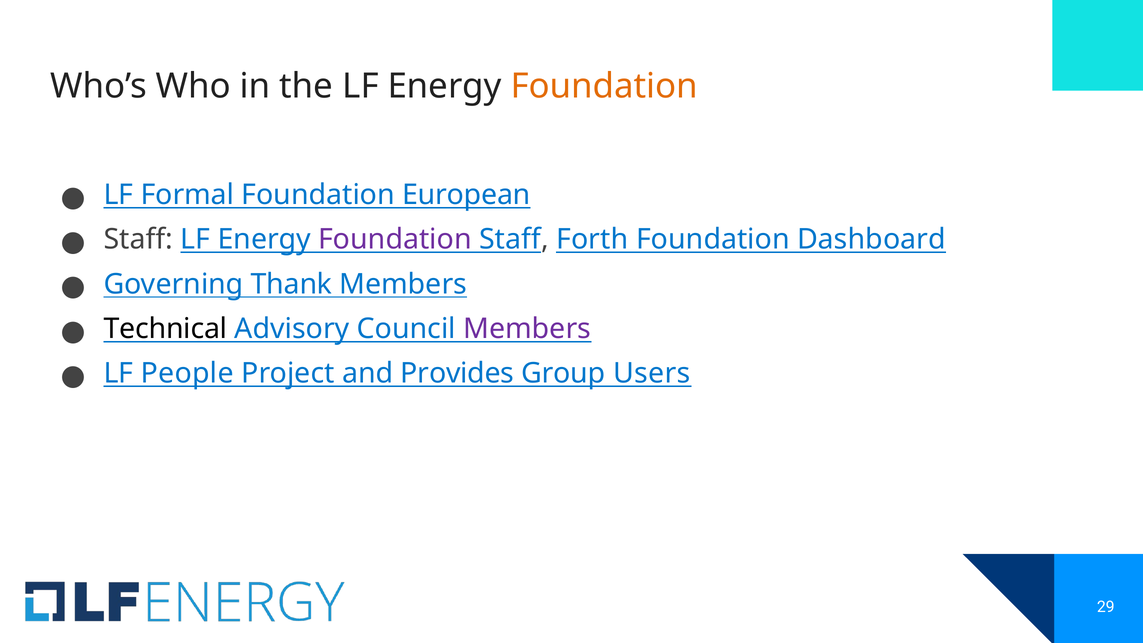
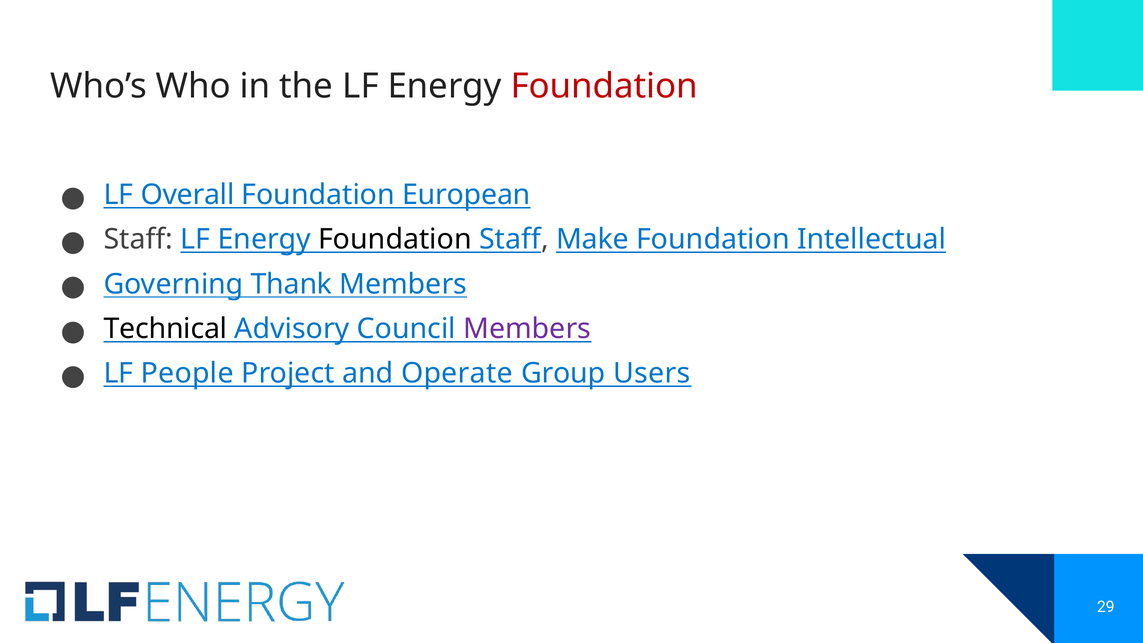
Foundation colour: orange -> red (604, 86)
Formal: Formal -> Overall (187, 195)
Foundation colour: purple -> black (395, 239)
Forth: Forth -> Make (592, 239)
Dashboard: Dashboard -> Intellectual (871, 239)
Provides: Provides -> Operate (457, 373)
